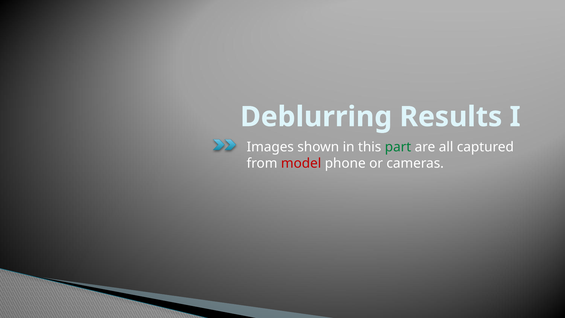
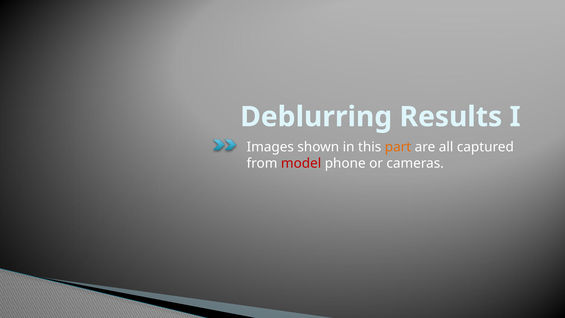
part colour: green -> orange (398, 147)
